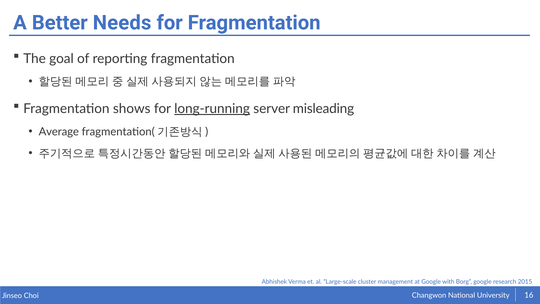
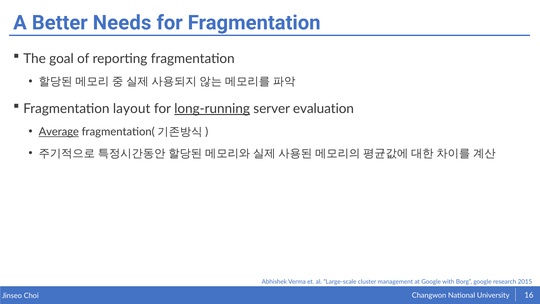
shows: shows -> layout (132, 109)
misleading: misleading -> evaluation (323, 109)
Average underline: none -> present (59, 132)
